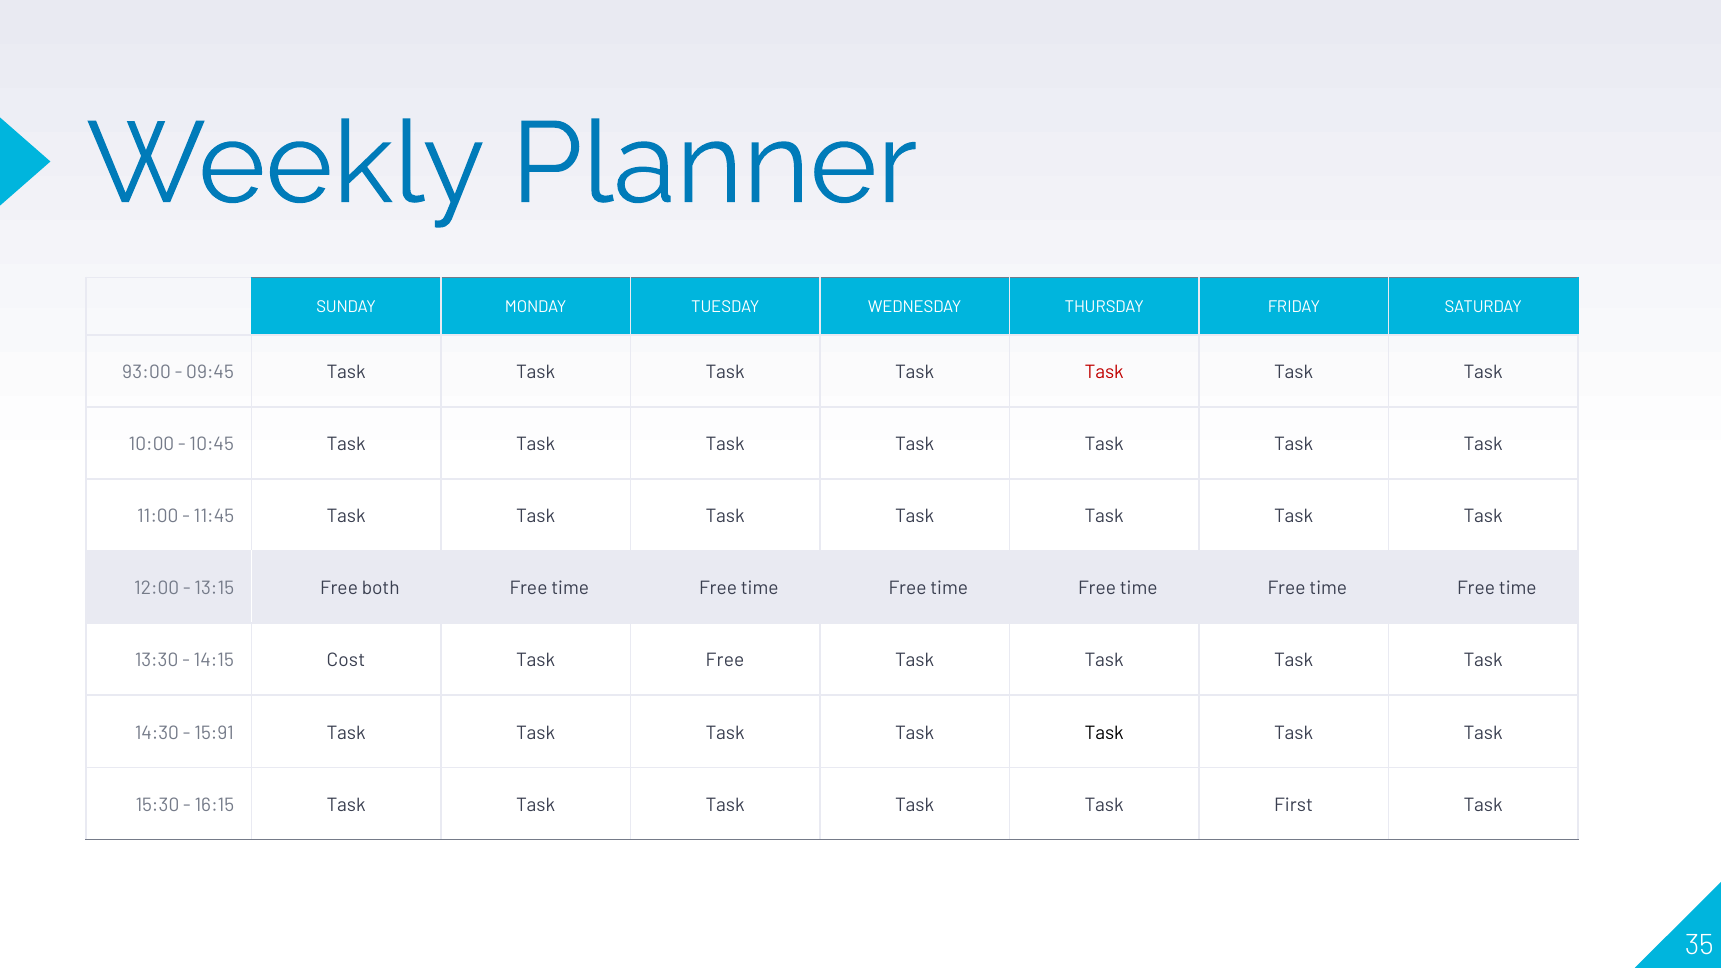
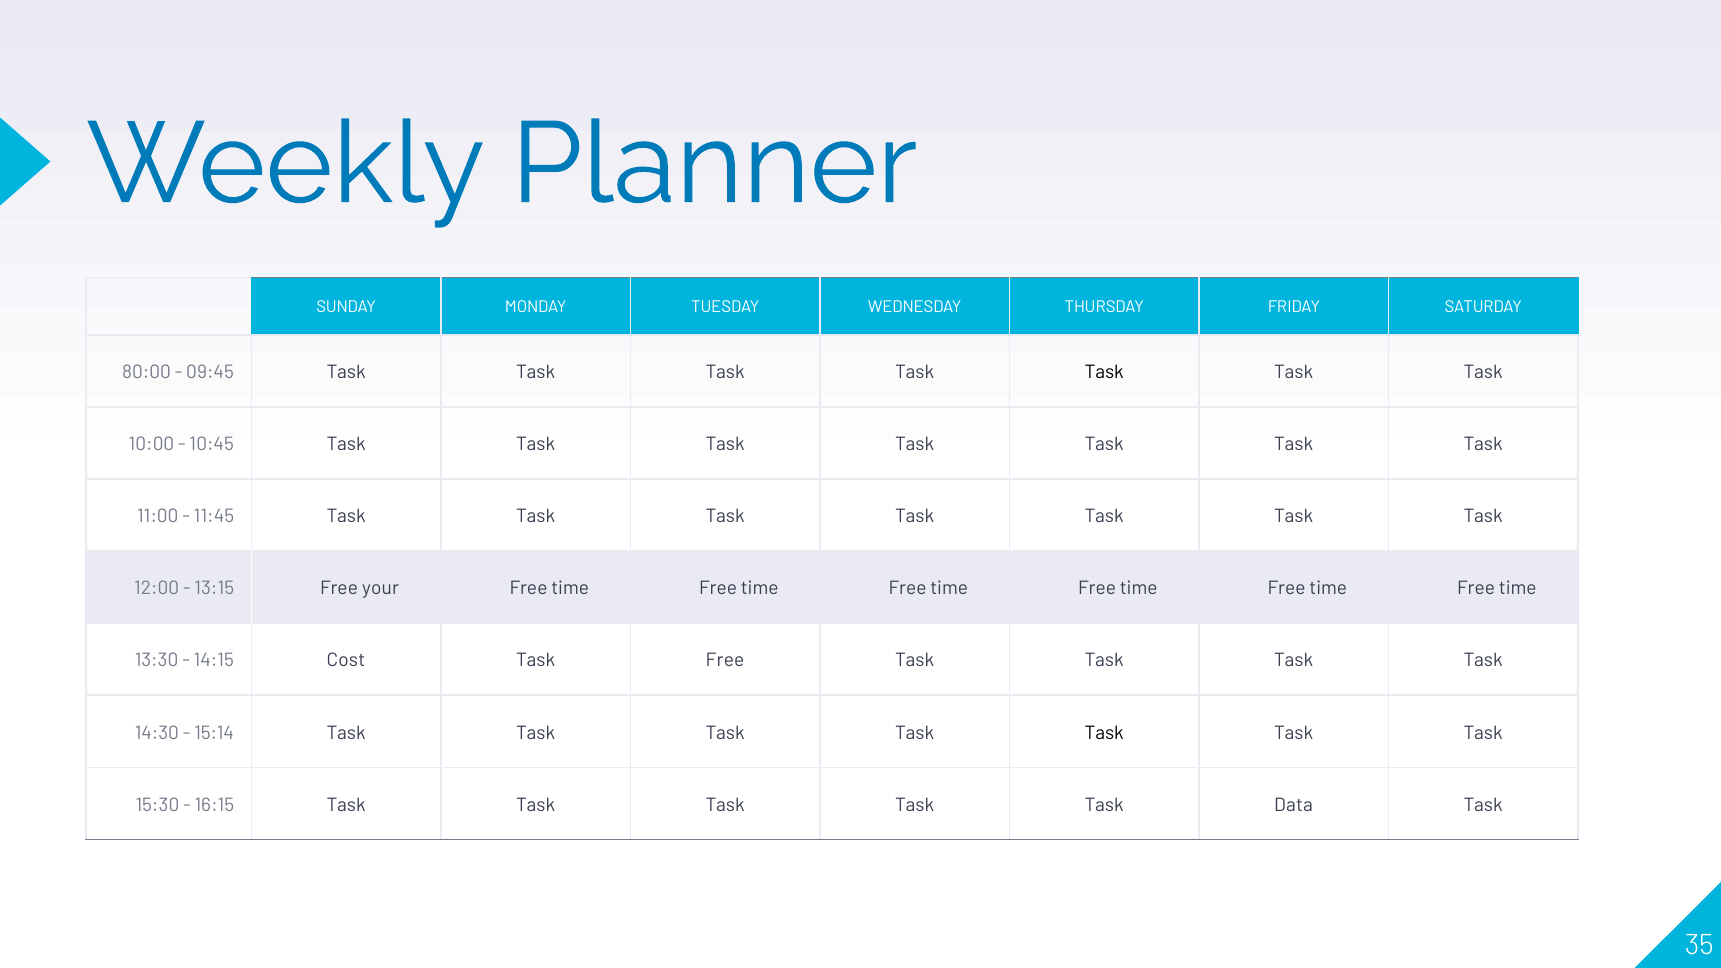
93:00: 93:00 -> 80:00 (147, 372)
Task colour: red -> black (1104, 372)
both: both -> your (381, 589)
15:91: 15:91 -> 15:14 (214, 733)
First: First -> Data (1294, 805)
